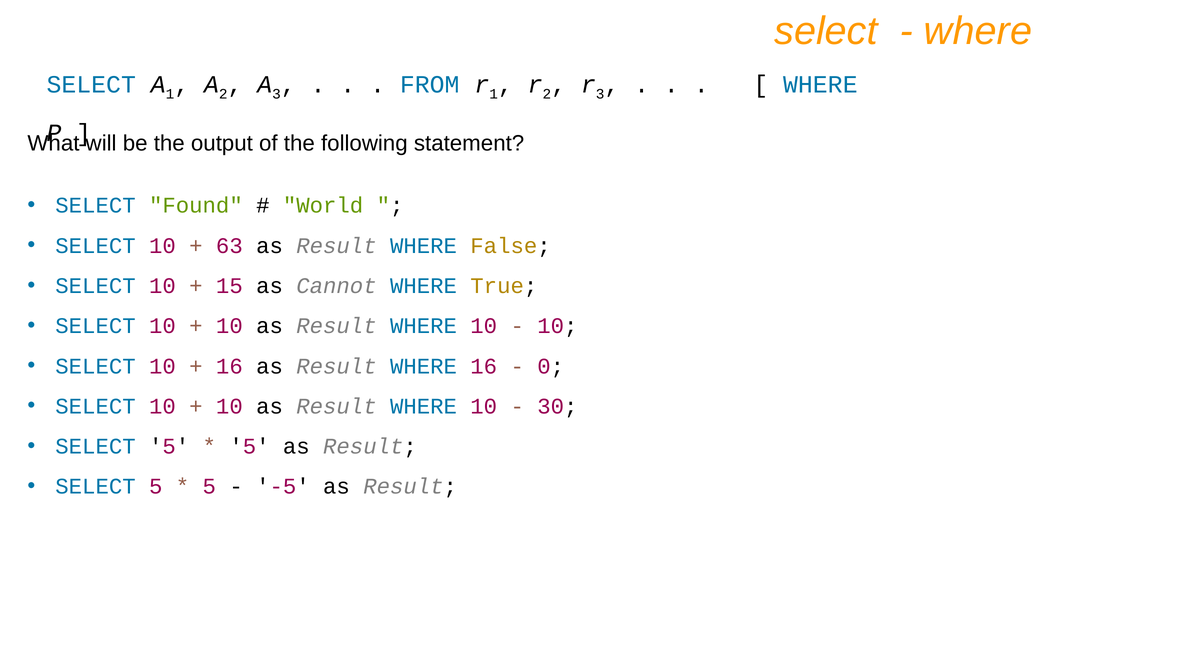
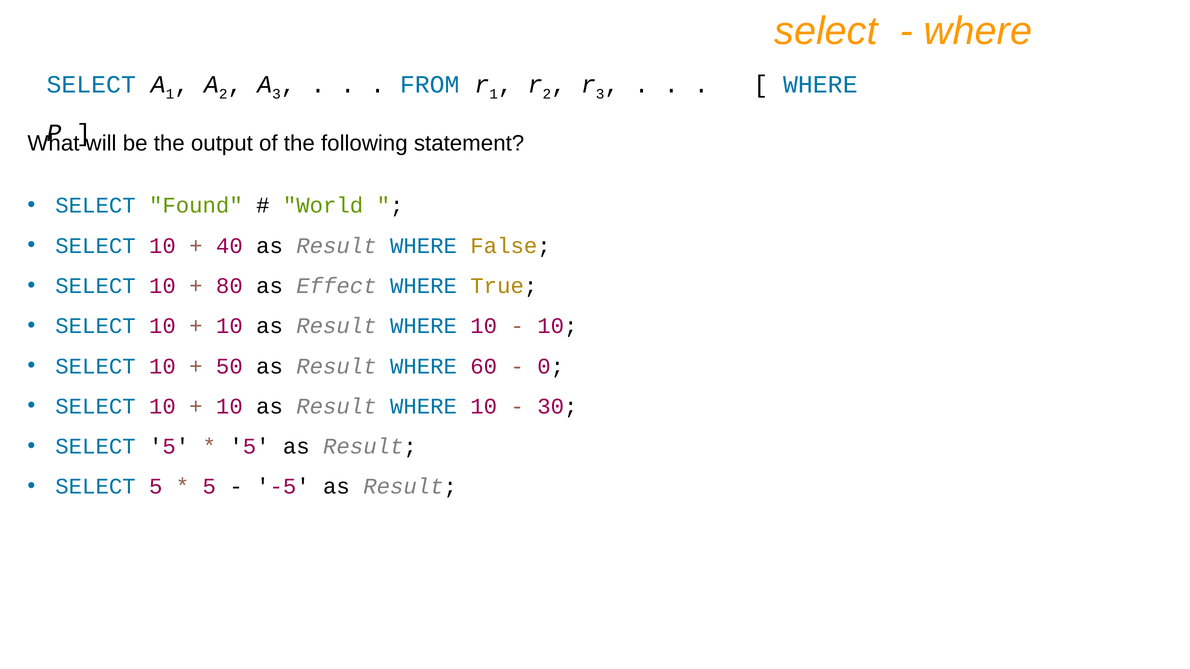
63: 63 -> 40 (229, 246)
15: 15 -> 80 (229, 286)
Cannot: Cannot -> Effect (336, 286)
16: 16 -> 50 (229, 366)
WHERE 16: 16 -> 60 (484, 366)
